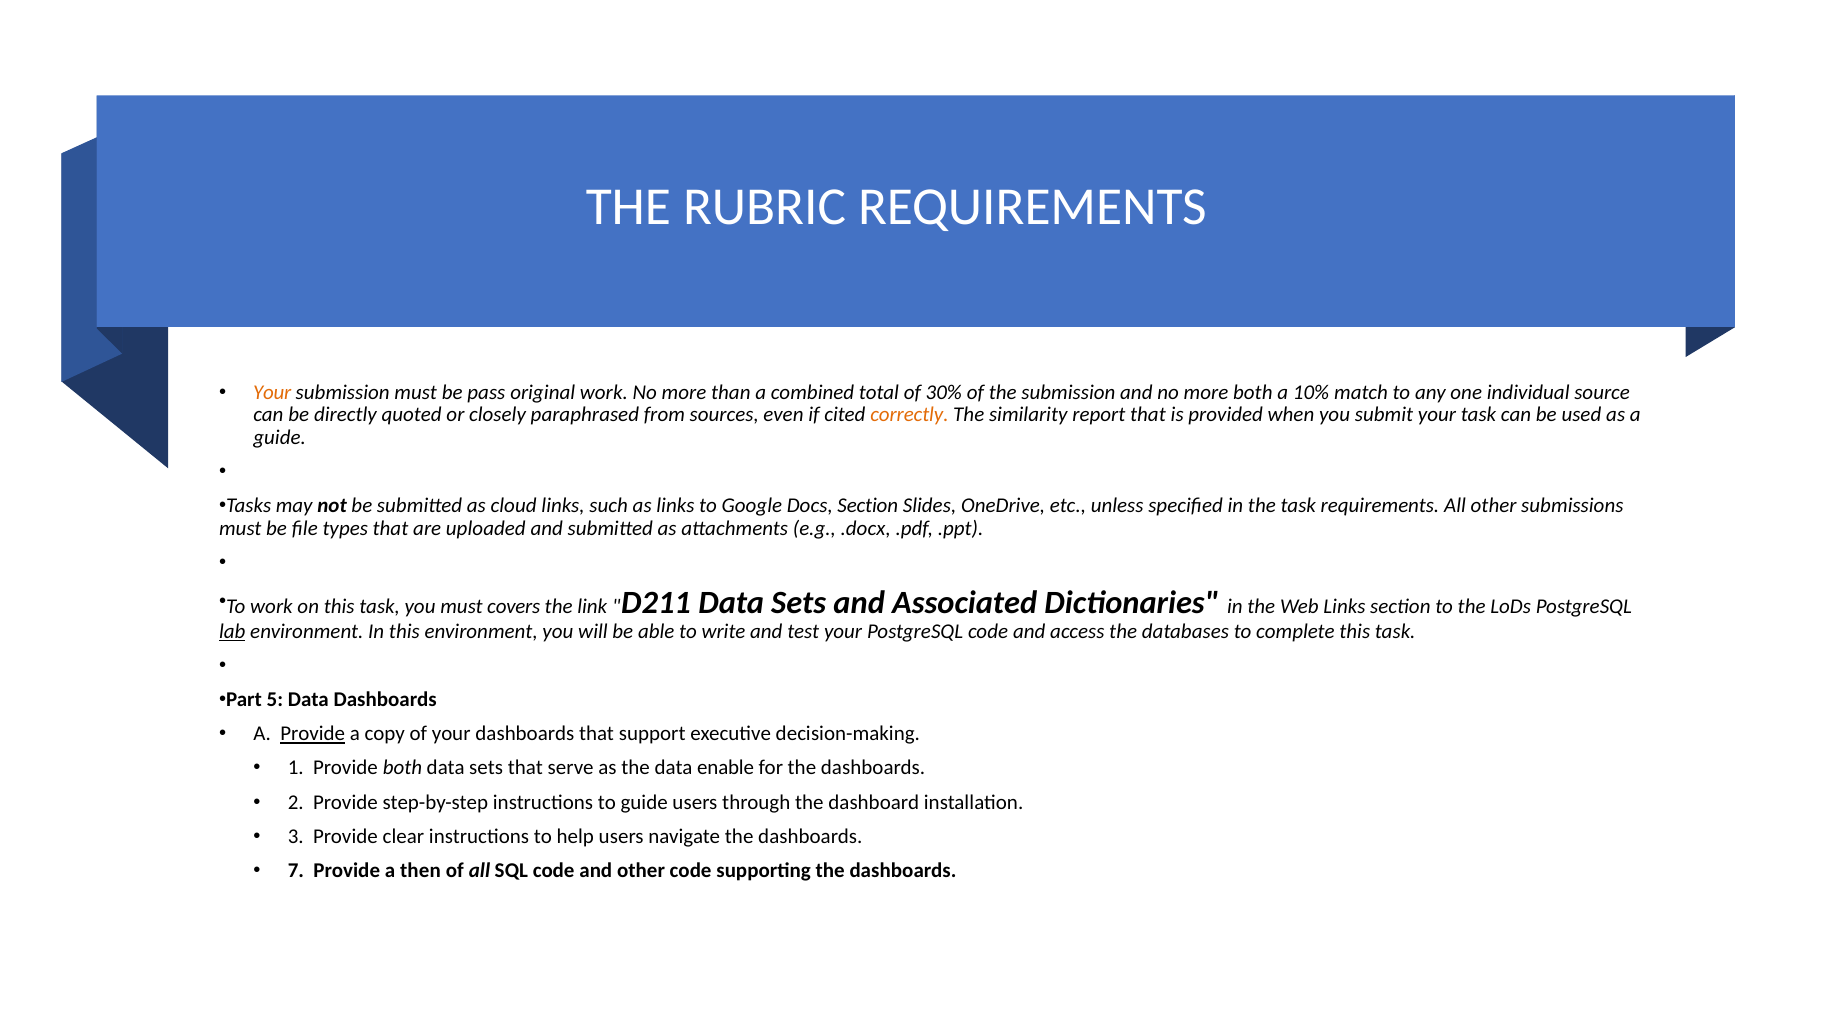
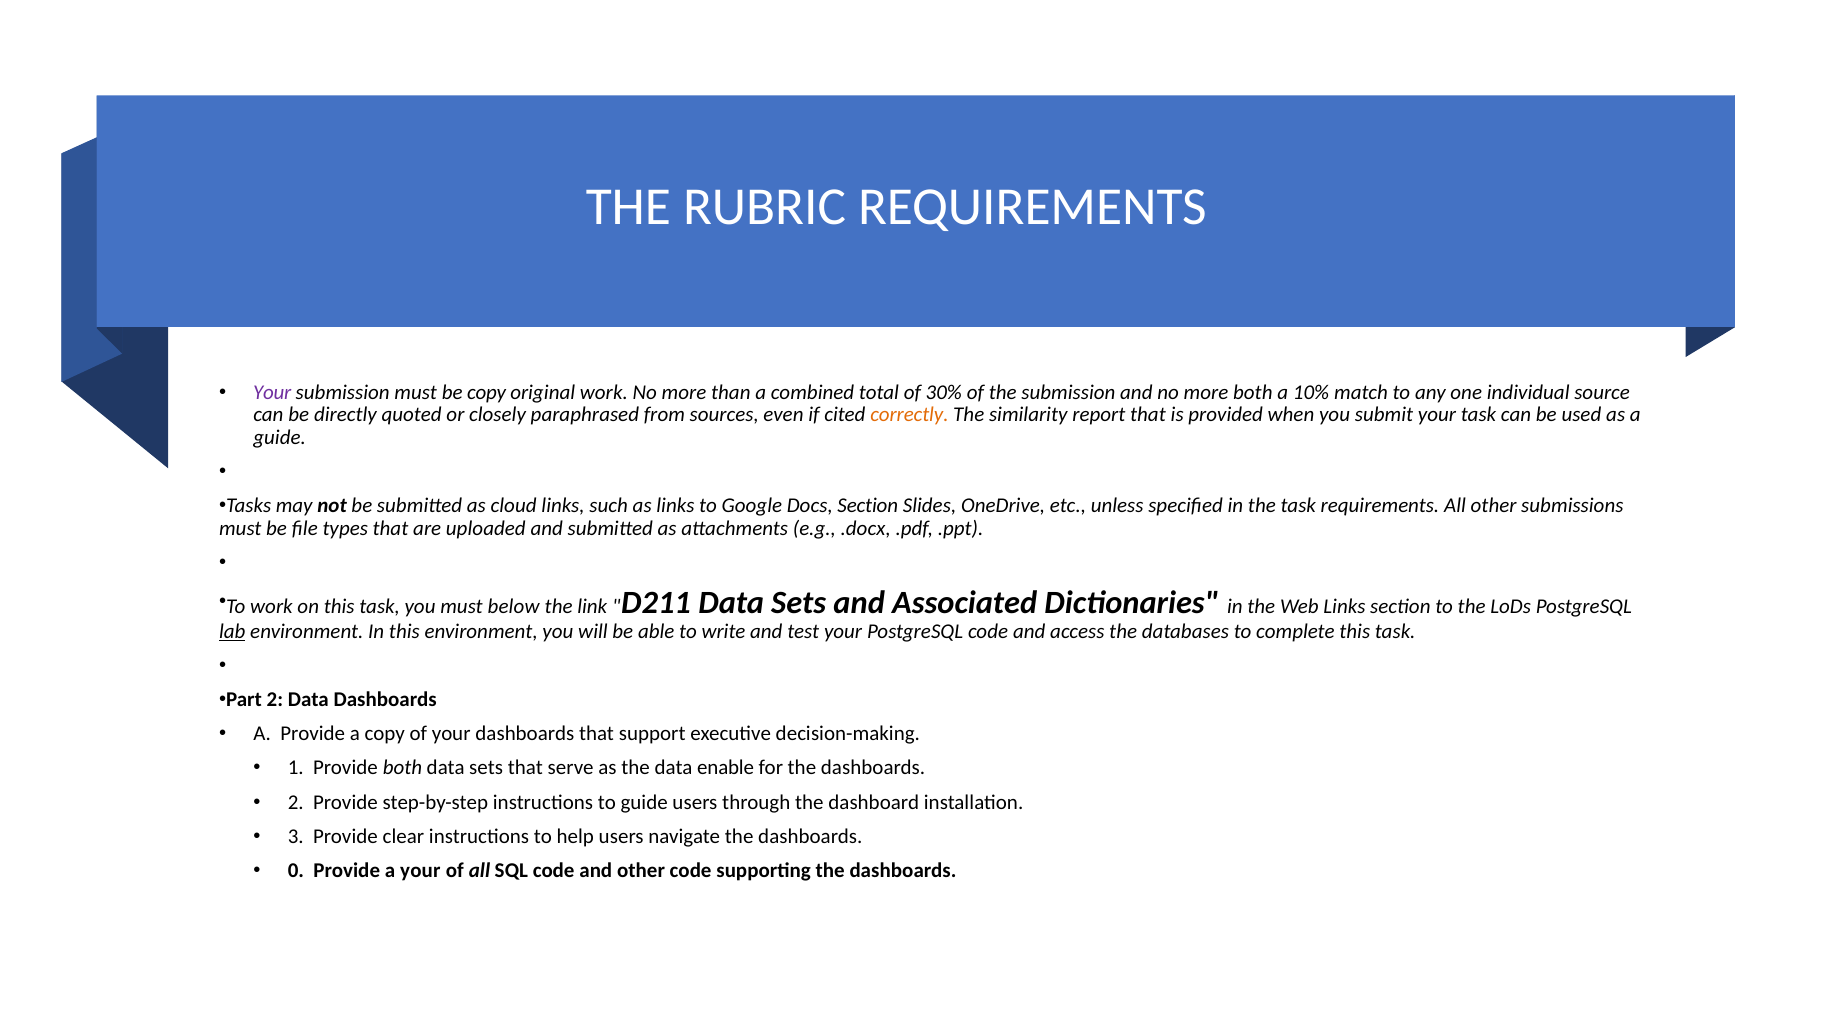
Your colour: orange -> purple (272, 392)
be pass: pass -> copy (487, 392)
covers: covers -> below (514, 606)
Part 5: 5 -> 2 (275, 700)
Provide underline: present -> none (313, 734)
7: 7 -> 0 (296, 870)
a then: then -> your (420, 870)
